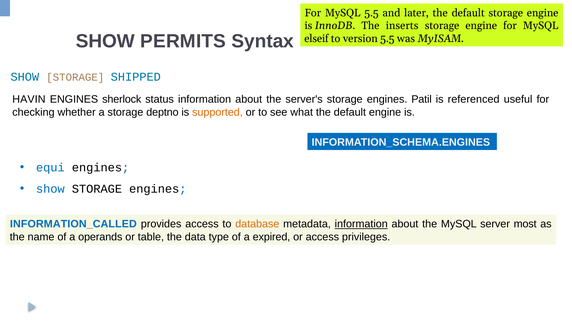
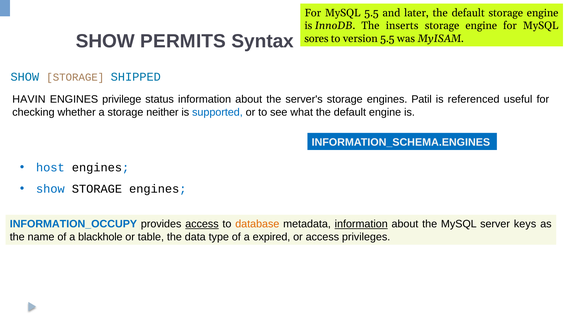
elseif: elseif -> sores (316, 39)
sherlock: sherlock -> privilege (122, 99)
deptno: deptno -> neither (162, 112)
supported colour: orange -> blue (217, 112)
equi: equi -> host (50, 167)
INFORMATION_CALLED: INFORMATION_CALLED -> INFORMATION_OCCUPY (73, 224)
access underline: none -> present (202, 224)
most: most -> keys (525, 224)
operands: operands -> blackhole (100, 237)
